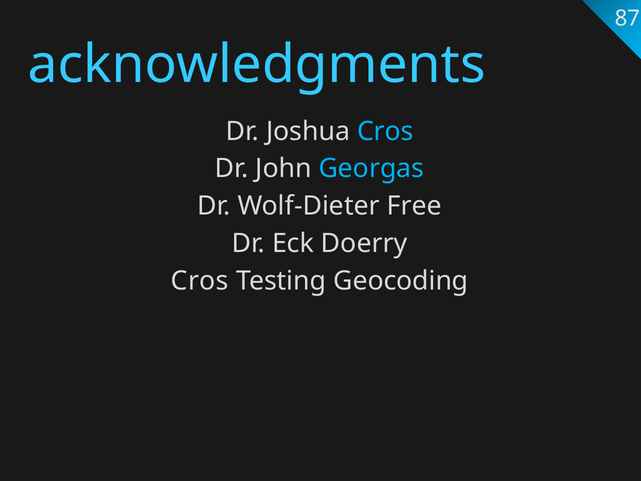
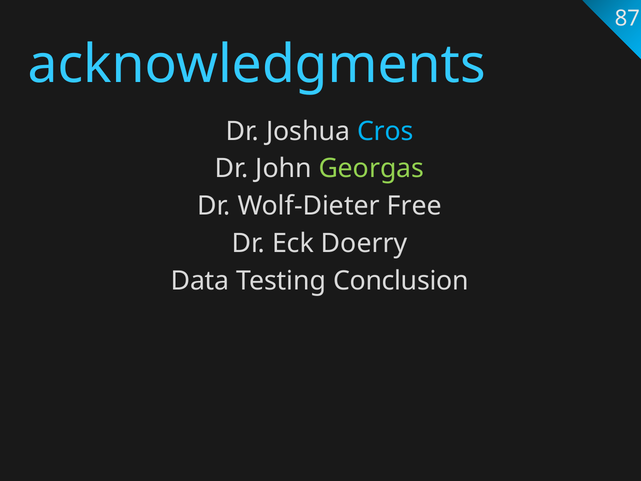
Georgas colour: light blue -> light green (371, 169)
Cros: Cros -> Data (200, 281)
Geocoding: Geocoding -> Conclusion (401, 281)
